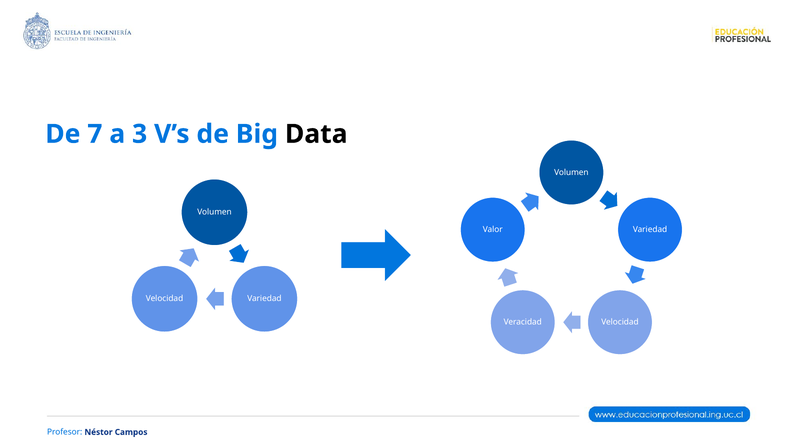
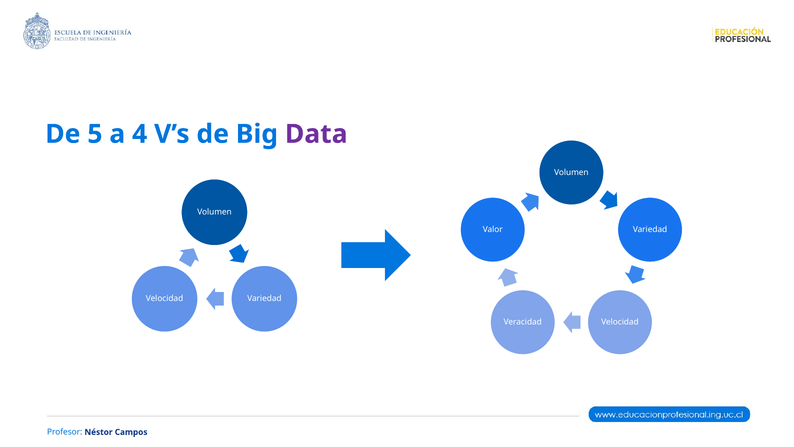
7: 7 -> 5 (95, 134)
3: 3 -> 4 (140, 134)
Data colour: black -> purple (316, 134)
